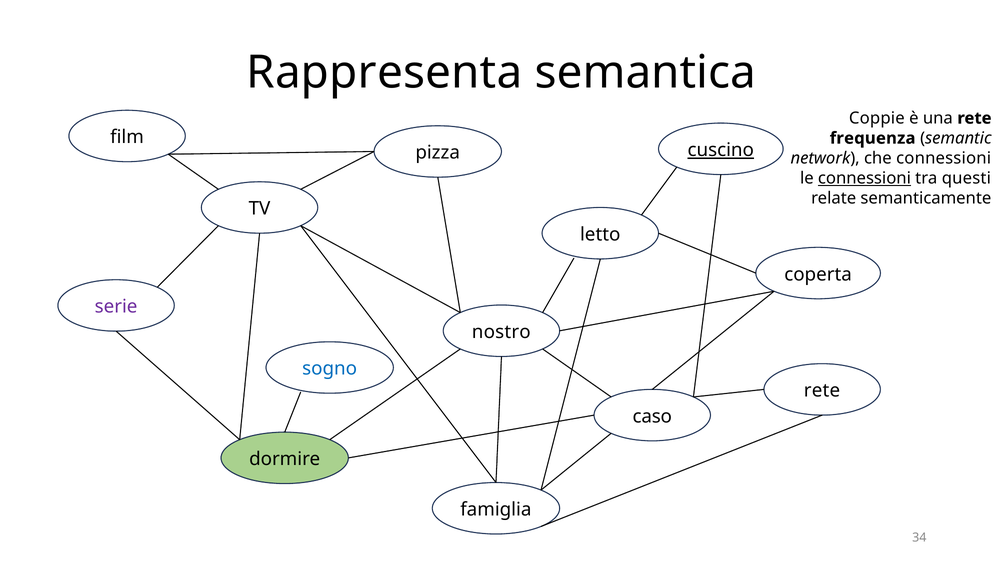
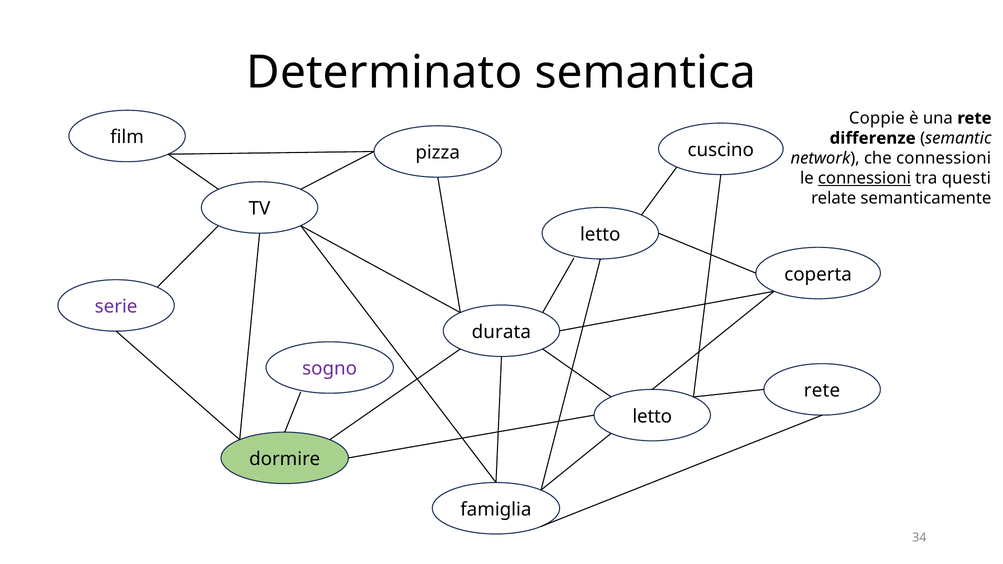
Rappresenta: Rappresenta -> Determinato (384, 73)
frequenza: frequenza -> differenze (873, 138)
cuscino underline: present -> none (721, 150)
nostro: nostro -> durata (501, 332)
sogno colour: blue -> purple (330, 369)
caso: caso -> letto (652, 417)
